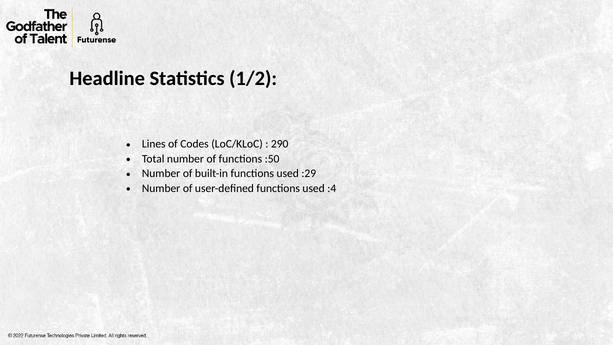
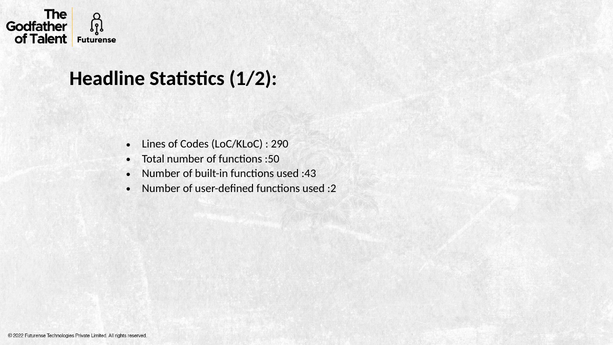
:29: :29 -> :43 (309, 174)
:4: :4 -> :2 (332, 188)
